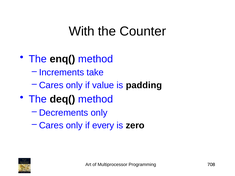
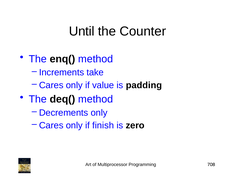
With: With -> Until (82, 31)
every: every -> finish (103, 126)
